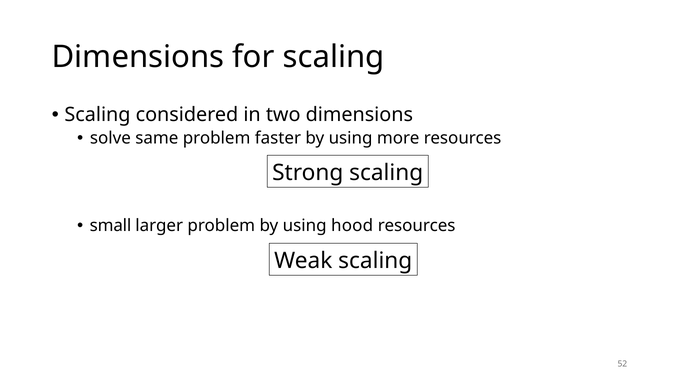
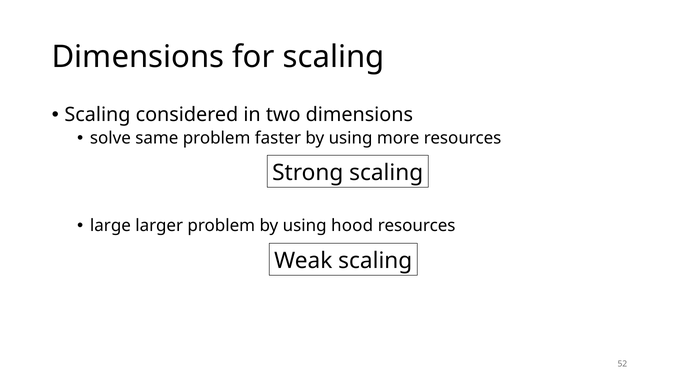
small: small -> large (110, 226)
